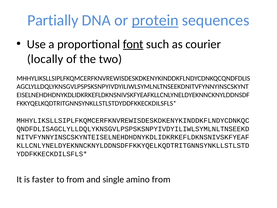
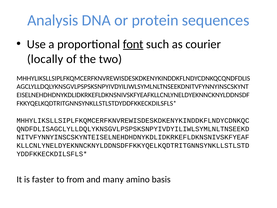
Partially: Partially -> Analysis (53, 20)
protein underline: present -> none (155, 20)
single: single -> many (113, 179)
amino from: from -> basis (161, 179)
